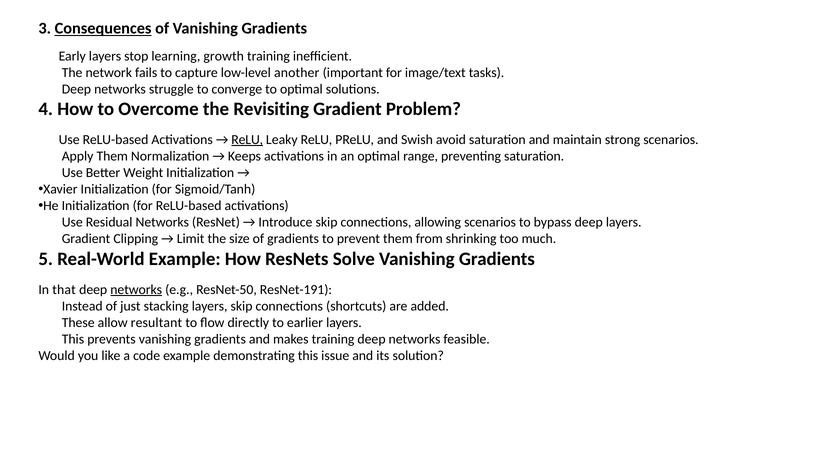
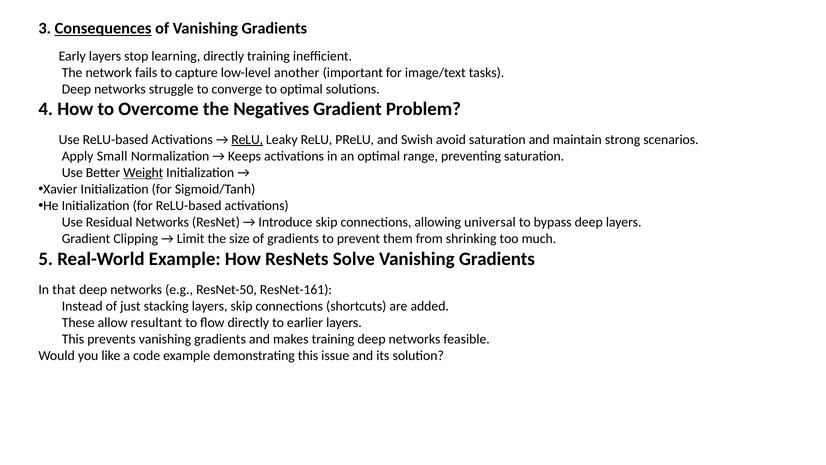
learning growth: growth -> directly (224, 56)
Revisiting: Revisiting -> Negatives (271, 109)
Them: Them -> Small (112, 156)
Weight underline: none -> present (143, 173)
allowing scenarios: scenarios -> universal (490, 222)
networks underline: present -> none (136, 289)
ResNet-191: ResNet-191 -> ResNet-161 (296, 289)
